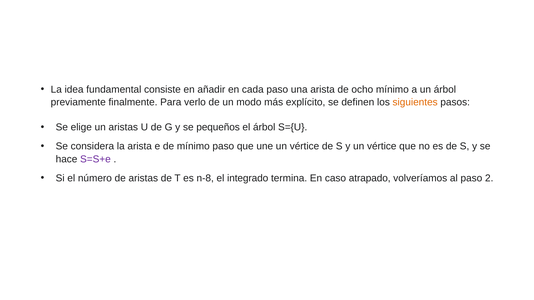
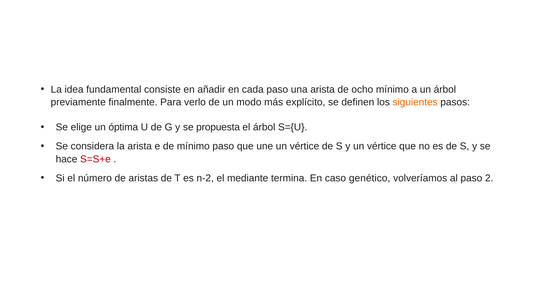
un aristas: aristas -> óptima (123, 127)
pequeños: pequeños -> propuesta (218, 127)
S=S+e colour: purple -> red (95, 159)
n-8: n-8 -> n-2 (205, 178)
integrado: integrado -> mediante (248, 178)
atrapado: atrapado -> genético (370, 178)
